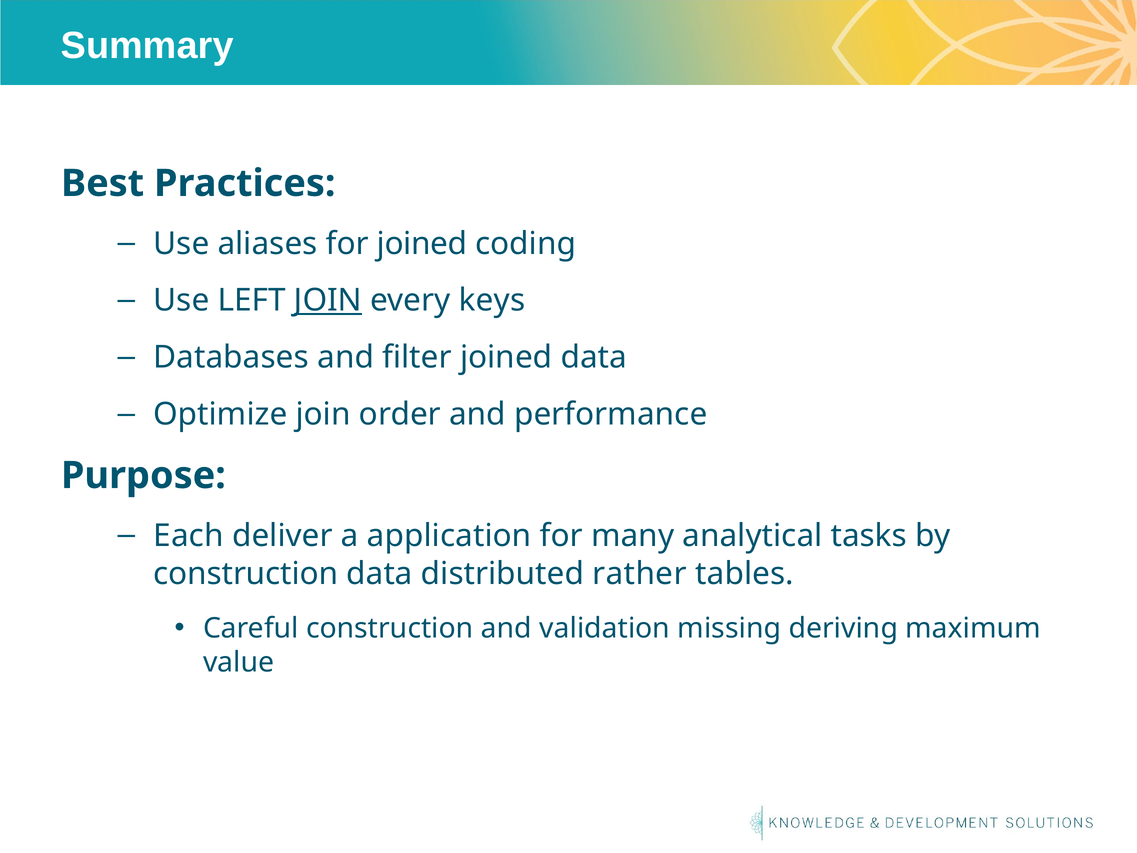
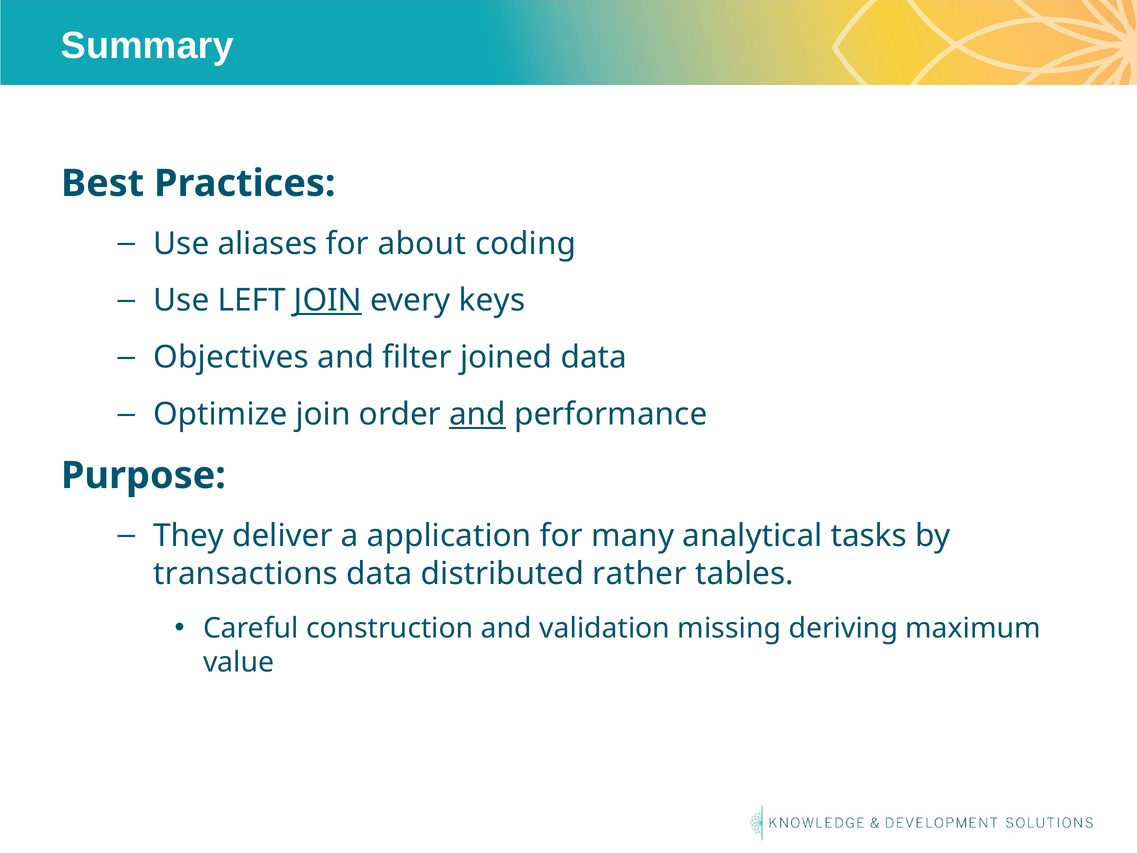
for joined: joined -> about (422, 244)
Databases: Databases -> Objectives (231, 357)
and underline: none -> present (477, 414)
Each: Each -> They (189, 536)
construction: construction -> transactions (246, 574)
